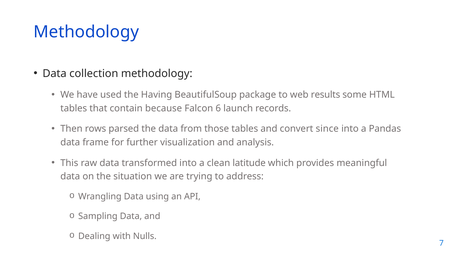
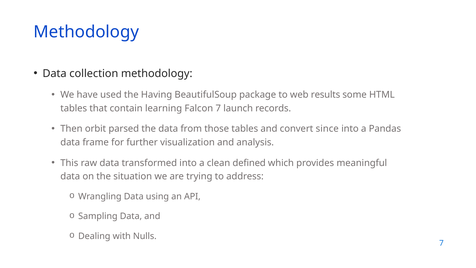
because: because -> learning (164, 108)
Falcon 6: 6 -> 7 (218, 108)
rows: rows -> orbit (95, 129)
latitude: latitude -> defined (249, 163)
